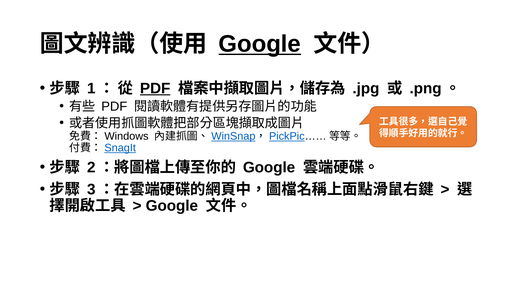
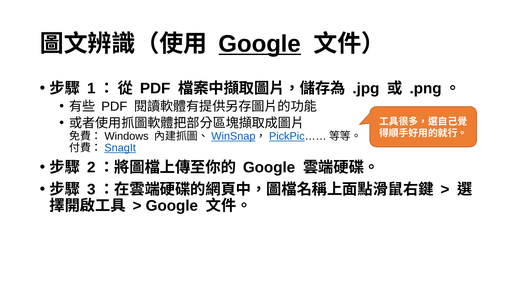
PDF underline: present -> none (155, 88)
